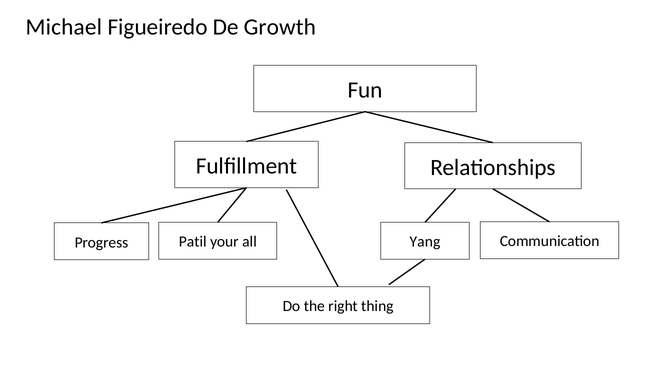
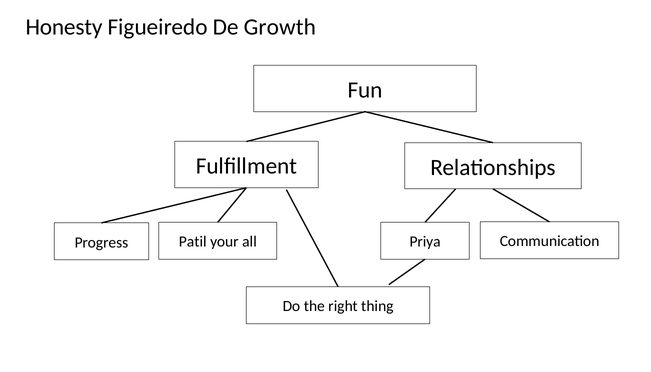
Michael: Michael -> Honesty (64, 27)
Yang: Yang -> Priya (425, 242)
